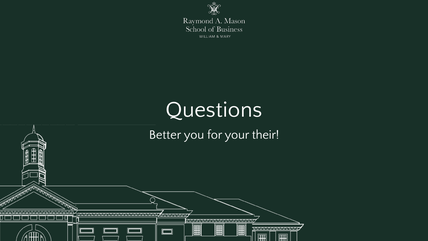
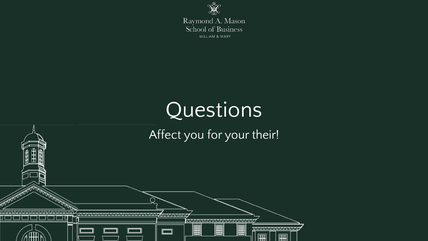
Better: Better -> Affect (165, 135)
